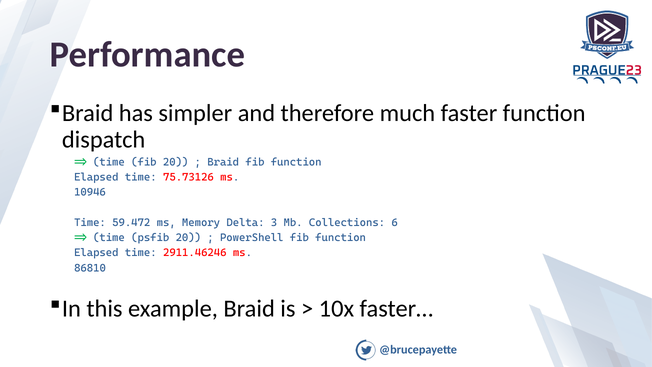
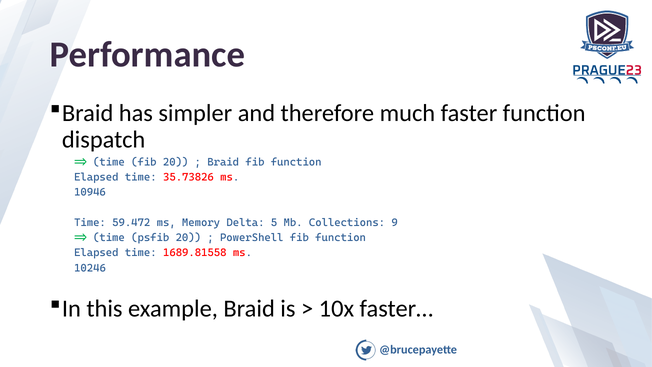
75.73126: 75.73126 -> 35.73826 (188, 177)
3: 3 -> 5 (274, 222)
6: 6 -> 9 (395, 222)
2911.46246: 2911.46246 -> 1689.81558 (195, 253)
86810: 86810 -> 10246 (90, 268)
